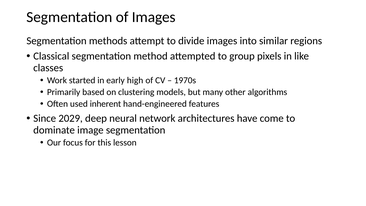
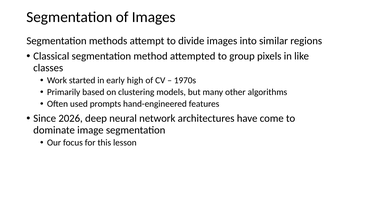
inherent: inherent -> prompts (105, 104)
2029: 2029 -> 2026 (71, 118)
